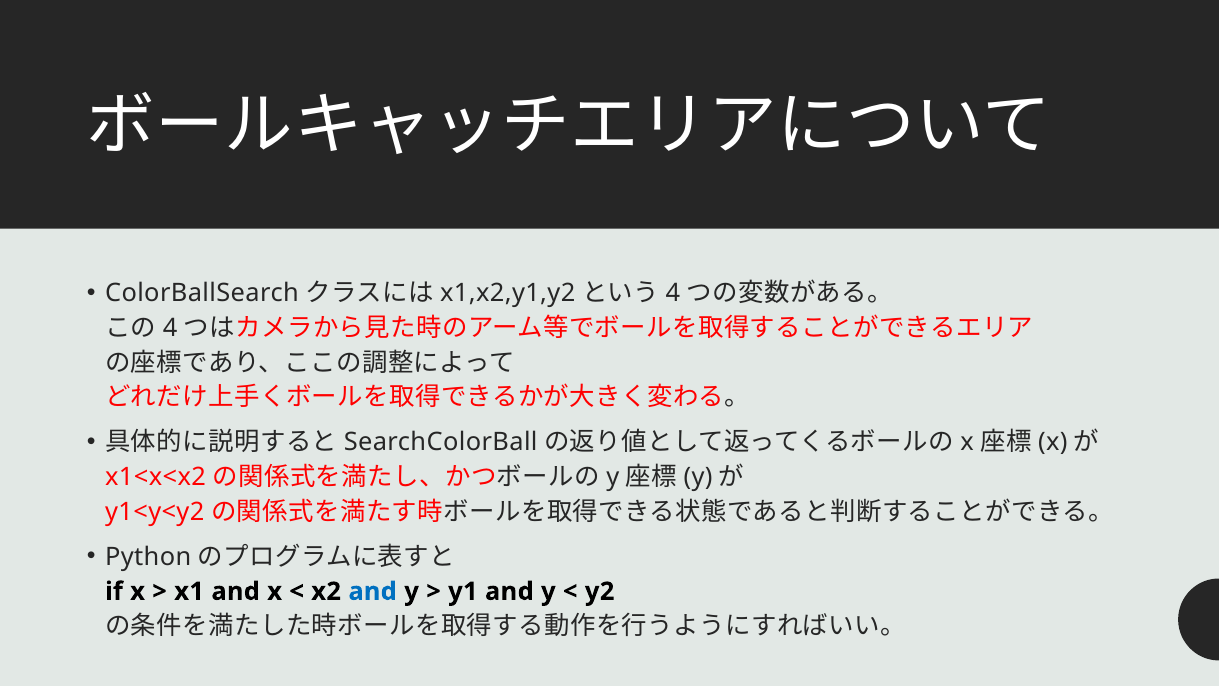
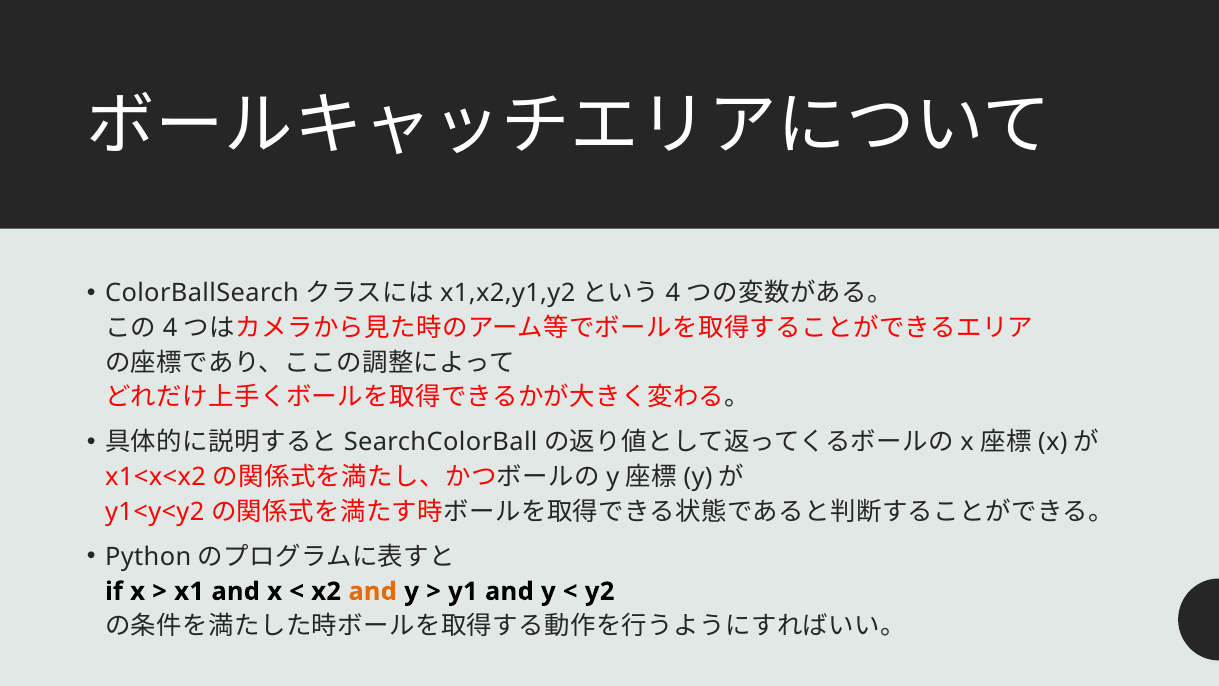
and colour: blue -> orange (373, 591)
